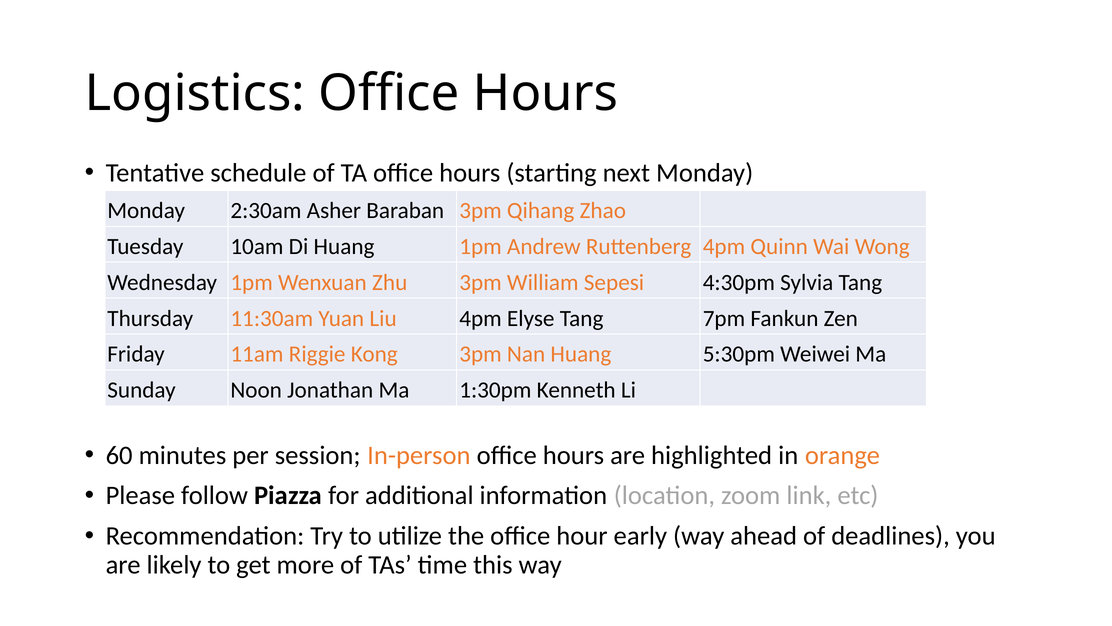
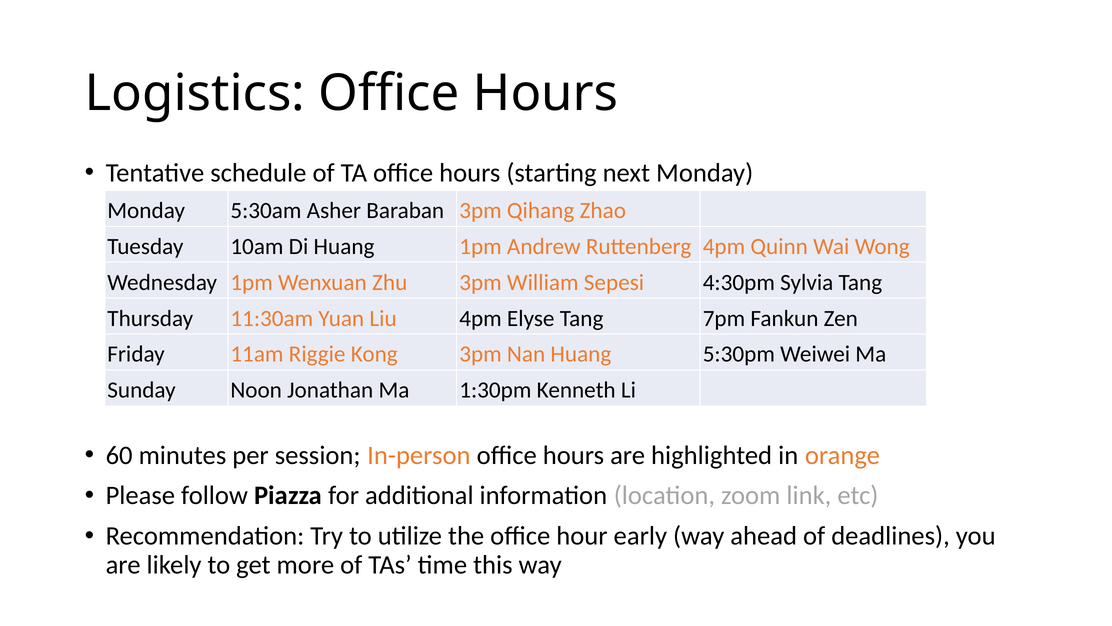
2:30am: 2:30am -> 5:30am (266, 211)
